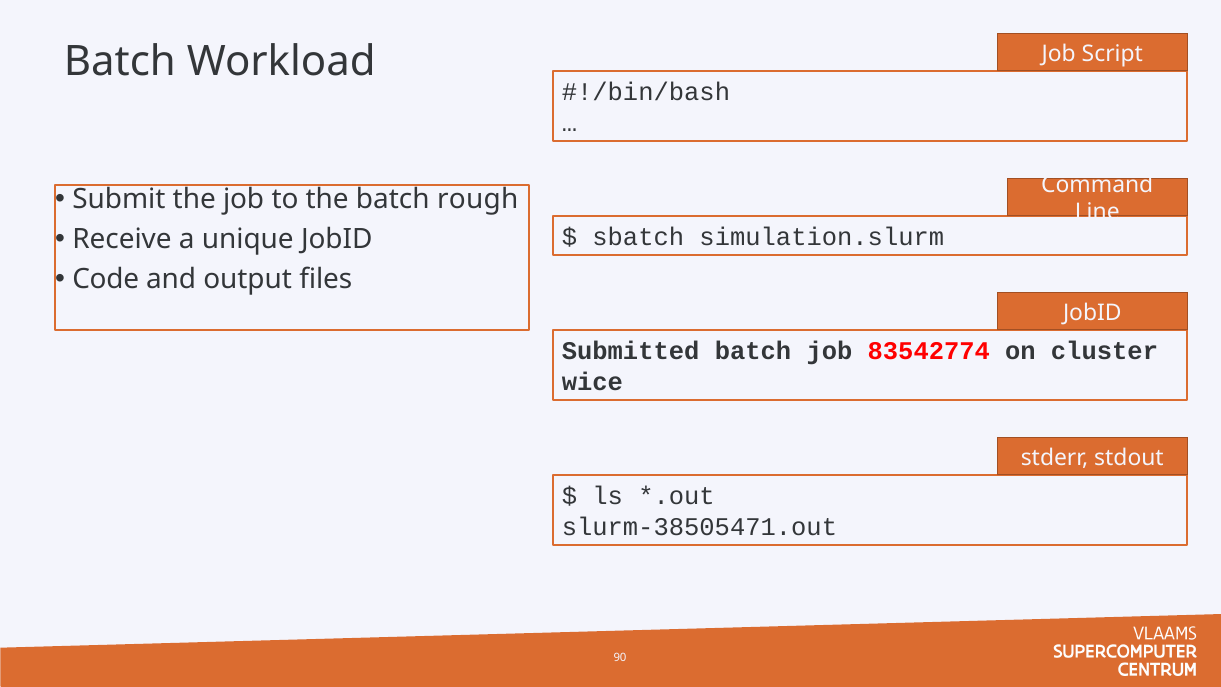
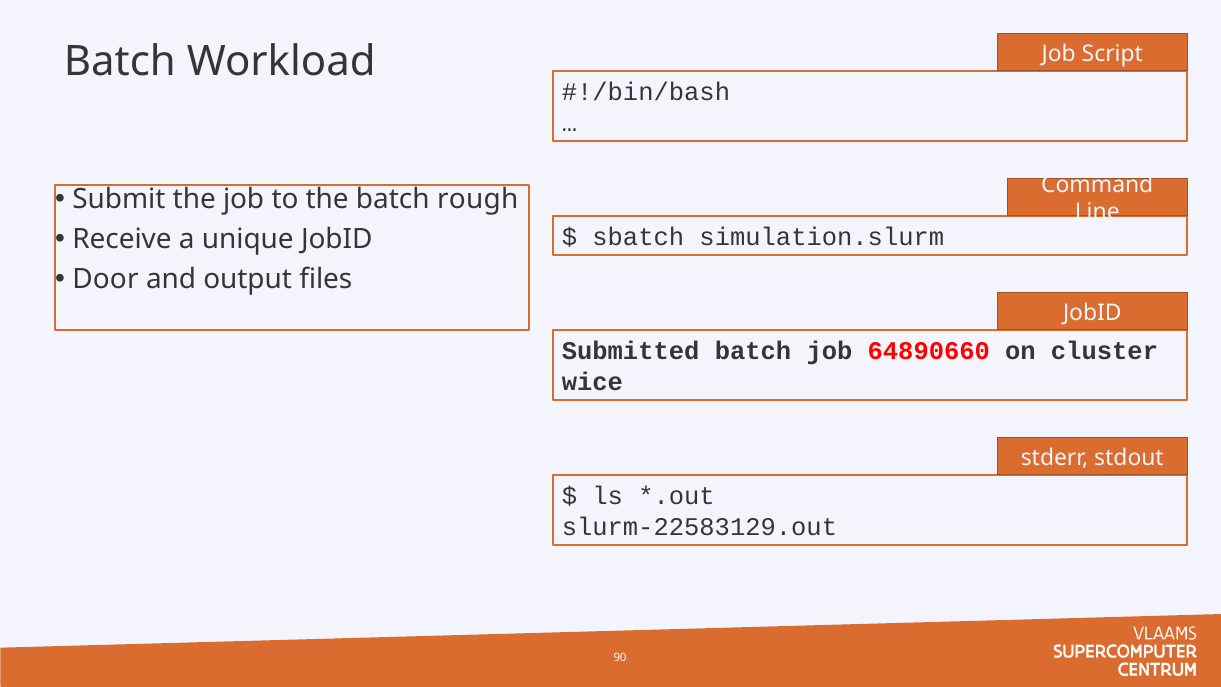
Code: Code -> Door (105, 279)
83542774: 83542774 -> 64890660 (929, 351)
slurm-38505471.out: slurm-38505471.out -> slurm-22583129.out (699, 527)
